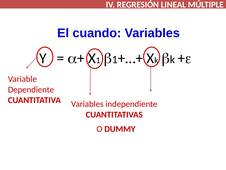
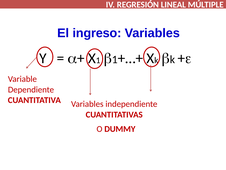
cuando: cuando -> ingreso (97, 33)
